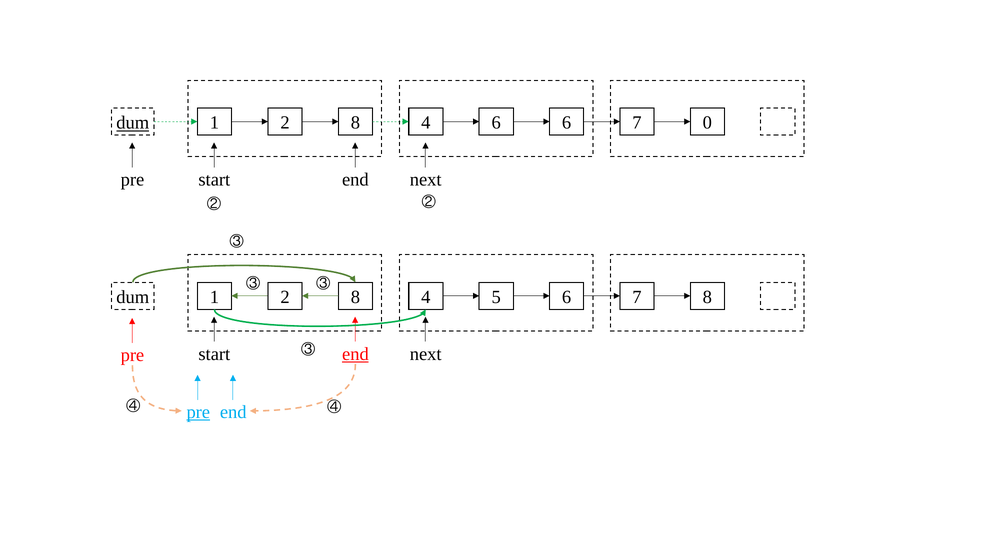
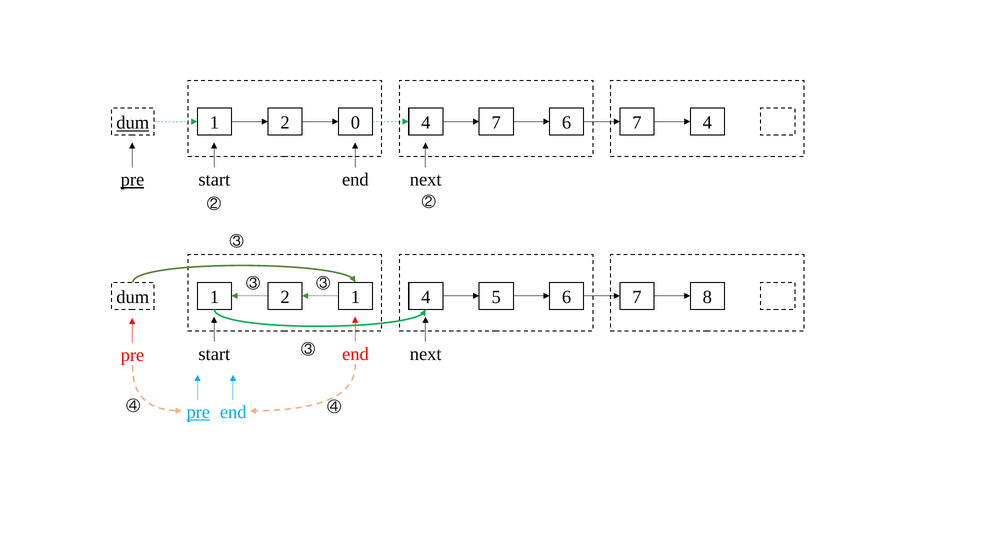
8: 8 -> 0 (355, 123)
4 6: 6 -> 7 (496, 123)
7 0: 0 -> 4 (707, 123)
pre underline: none -> present (132, 180)
8: 8 -> 1 (355, 297)
end underline: present -> none (355, 354)
